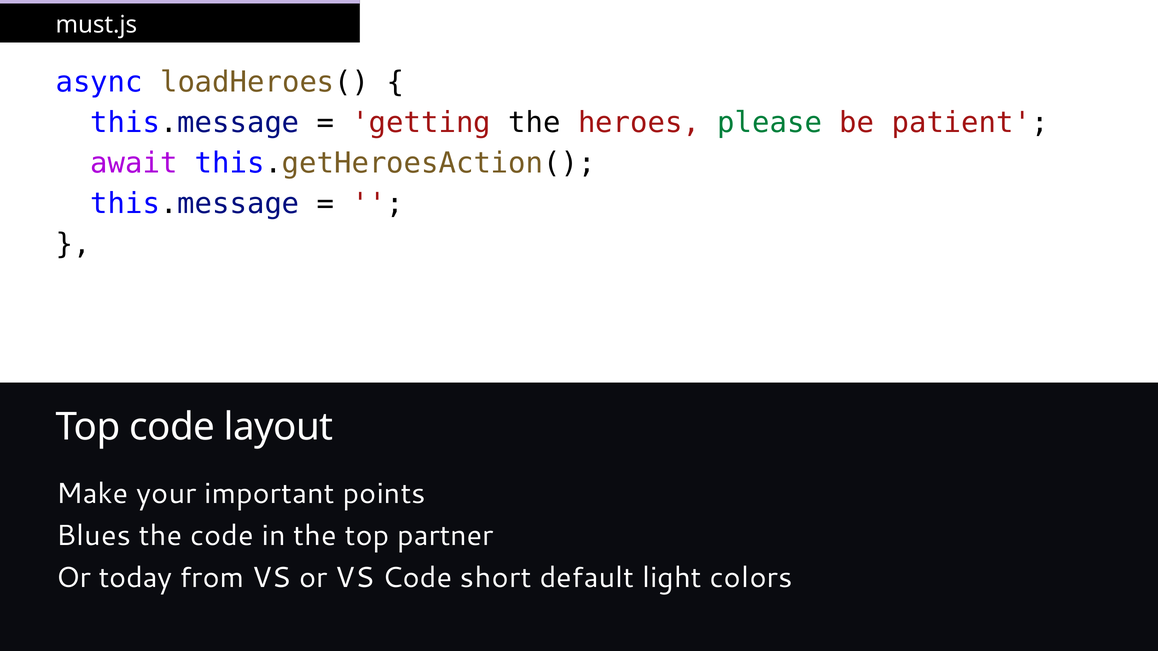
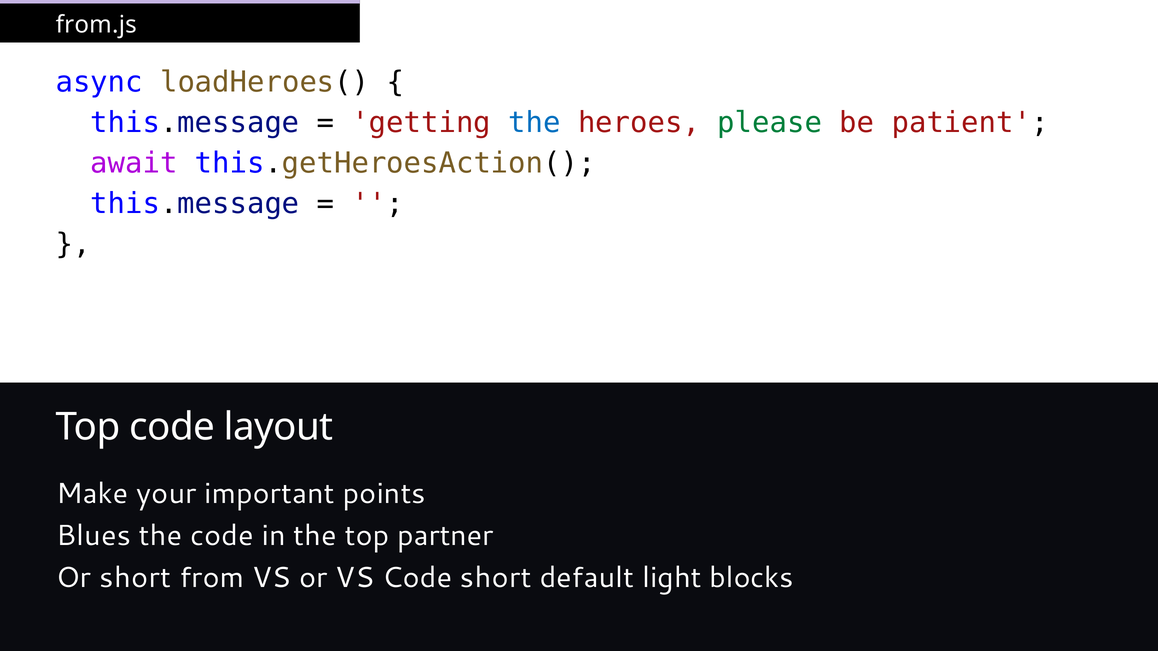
must.js: must.js -> from.js (96, 25)
the colour: black -> blue (534, 123)
Or today: today -> short (135, 578)
colors: colors -> blocks (751, 578)
